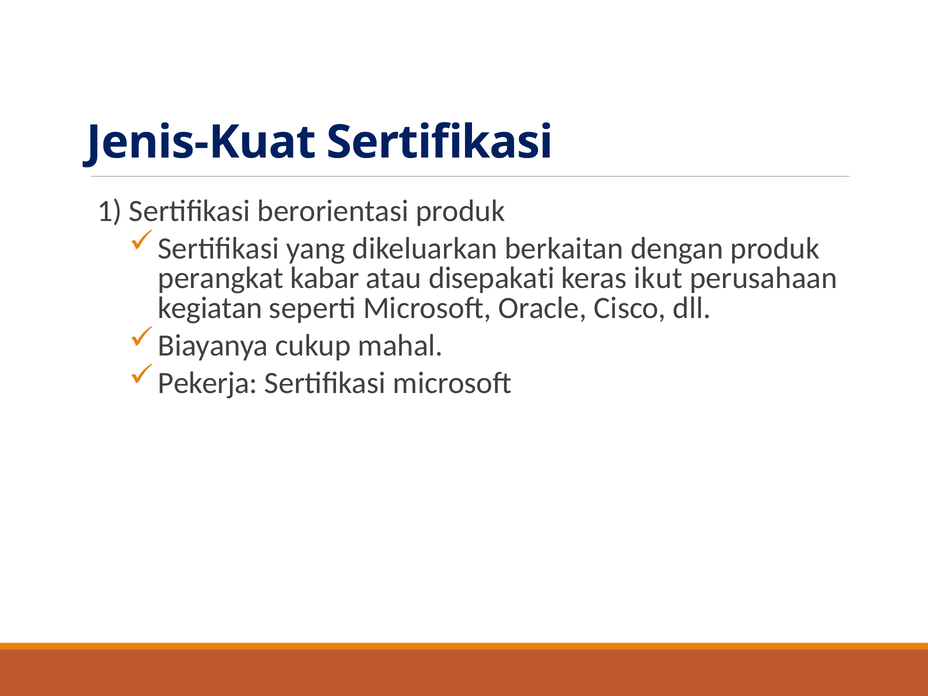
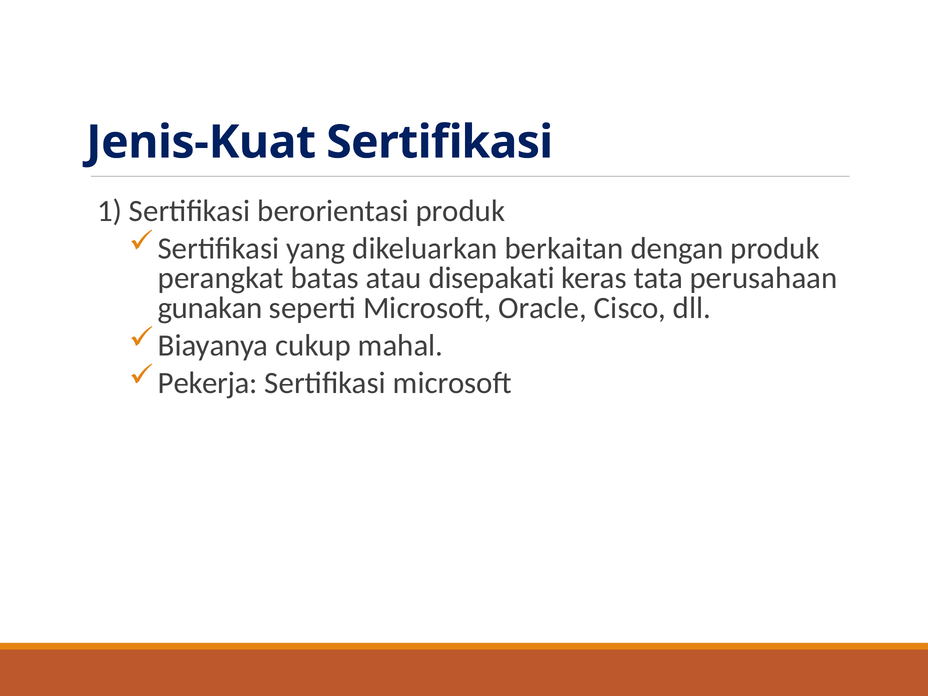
kabar: kabar -> batas (325, 278)
ikut: ikut -> tata (658, 278)
kegiatan: kegiatan -> gunakan (210, 308)
